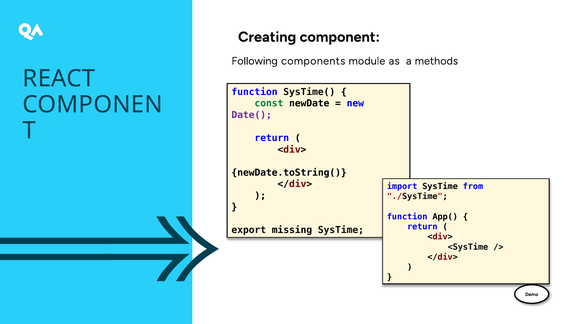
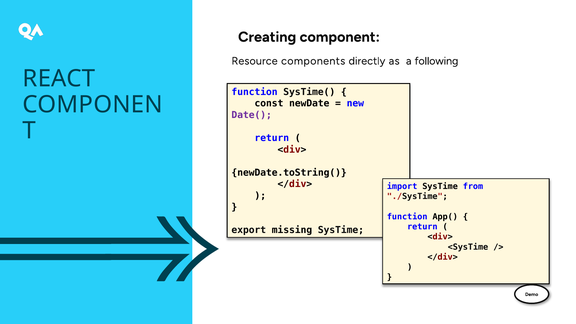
Following: Following -> Resource (255, 61)
module: module -> directly (367, 61)
methods: methods -> following (436, 61)
const colour: green -> black (269, 103)
